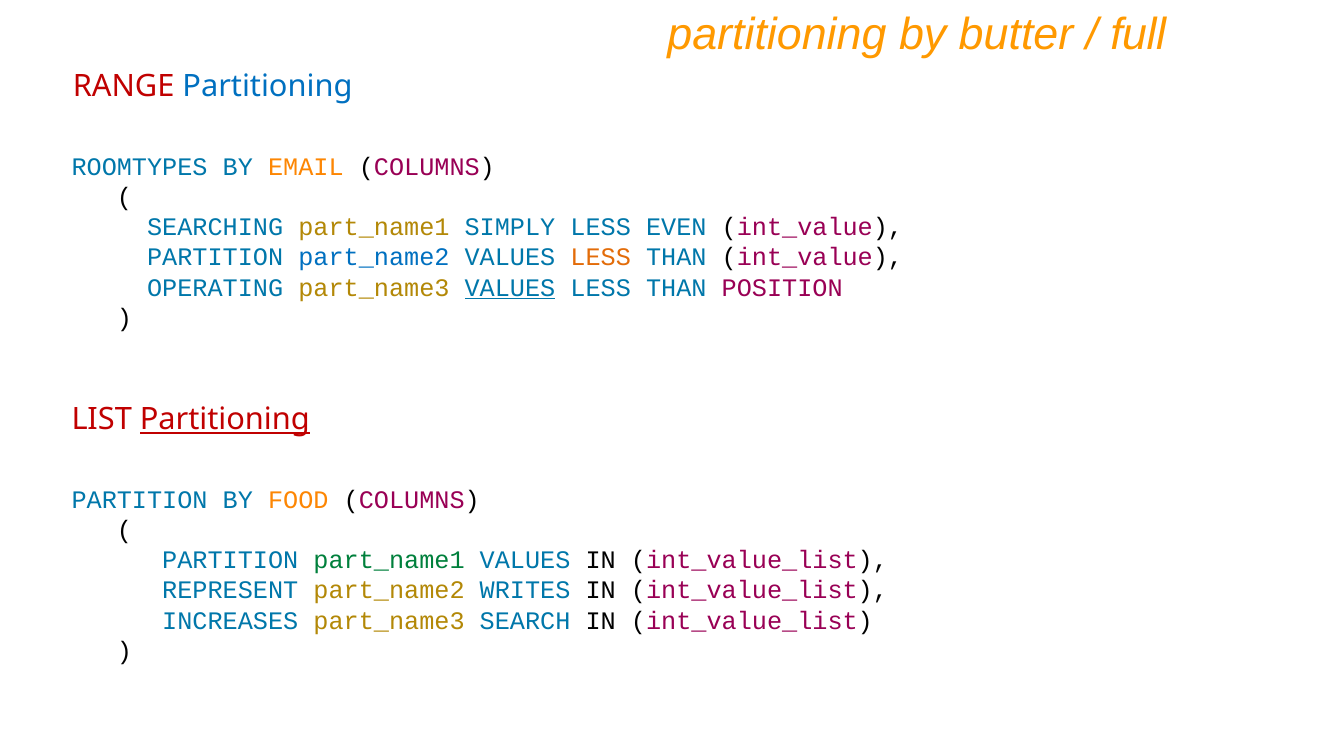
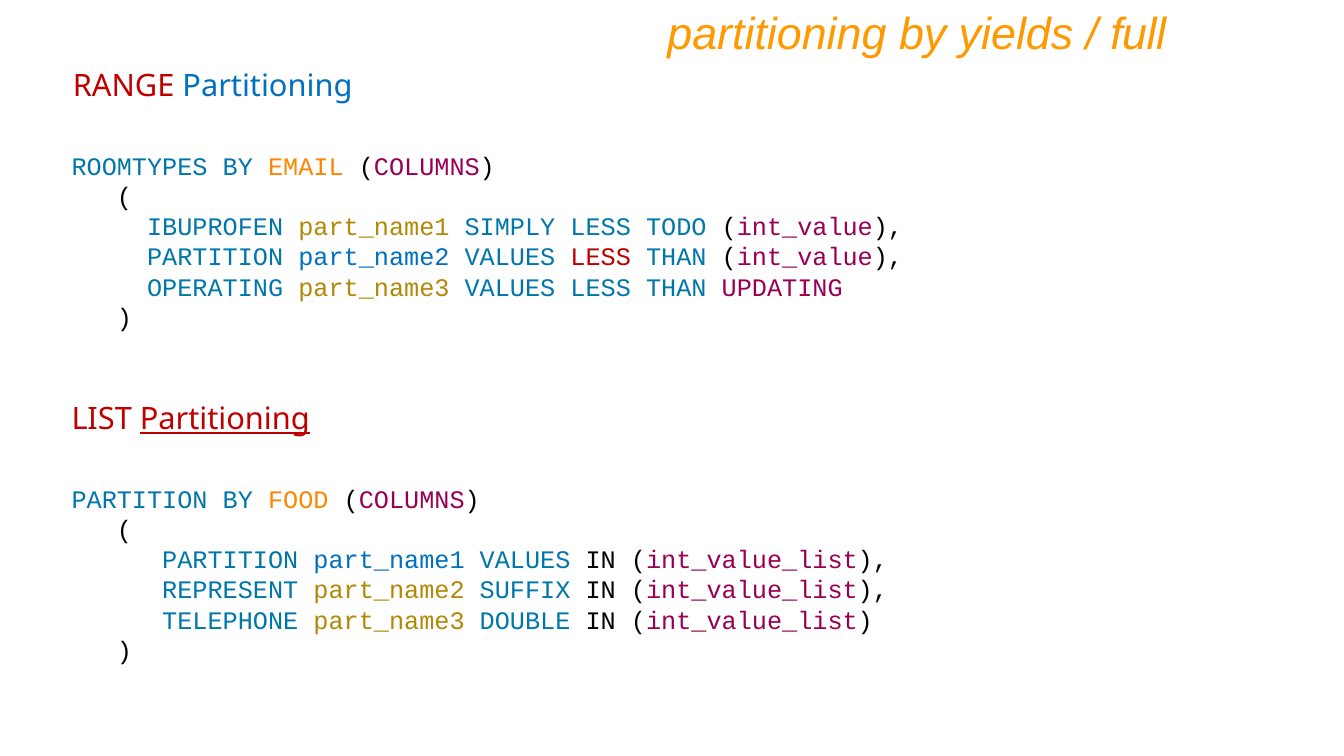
butter: butter -> yields (1016, 35)
SEARCHING: SEARCHING -> IBUPROFEN (215, 227)
EVEN: EVEN -> TODO (676, 227)
LESS colour: orange -> red (601, 257)
VALUES underline: present -> none (510, 288)
POSITION: POSITION -> UPDATING (782, 288)
part_name1 colour: green -> blue (389, 560)
WRITES: WRITES -> SUFFIX (525, 590)
INCREASES: INCREASES -> TELEPHONE (230, 621)
SEARCH: SEARCH -> DOUBLE (525, 621)
